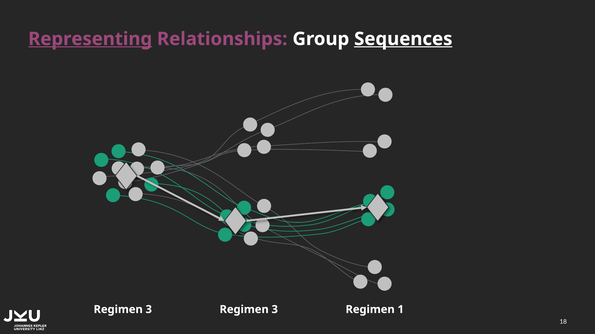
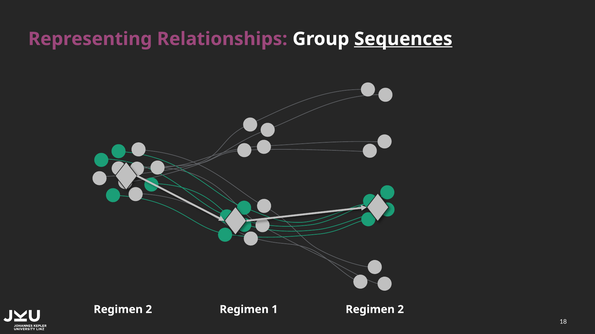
Representing underline: present -> none (90, 39)
3: 3 -> 2 (149, 310)
3: 3 -> 1 (275, 310)
1: 1 -> 2 (401, 310)
